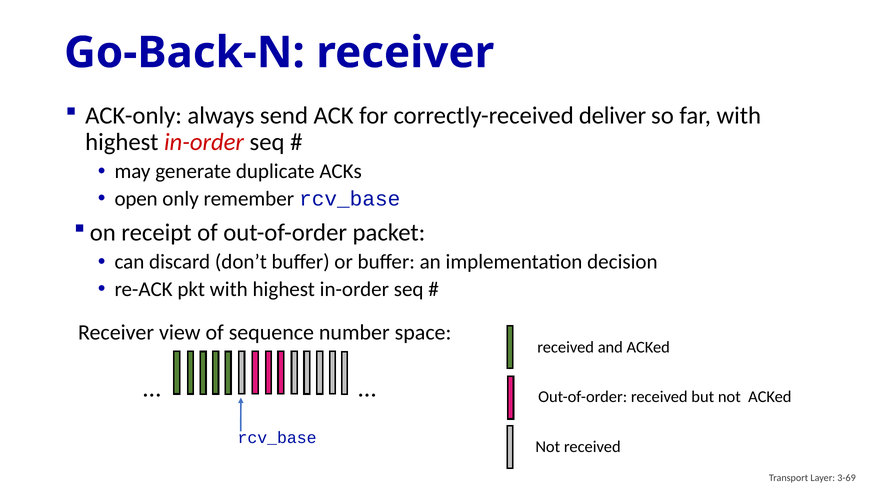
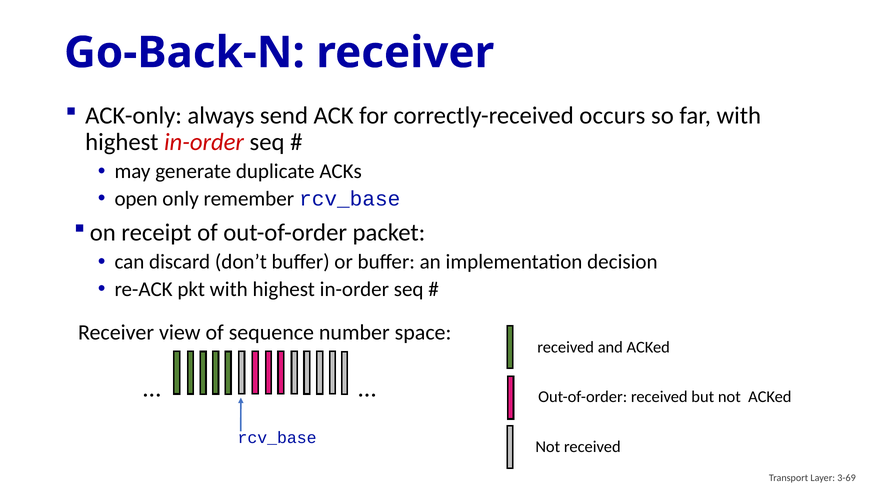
deliver: deliver -> occurs (612, 116)
